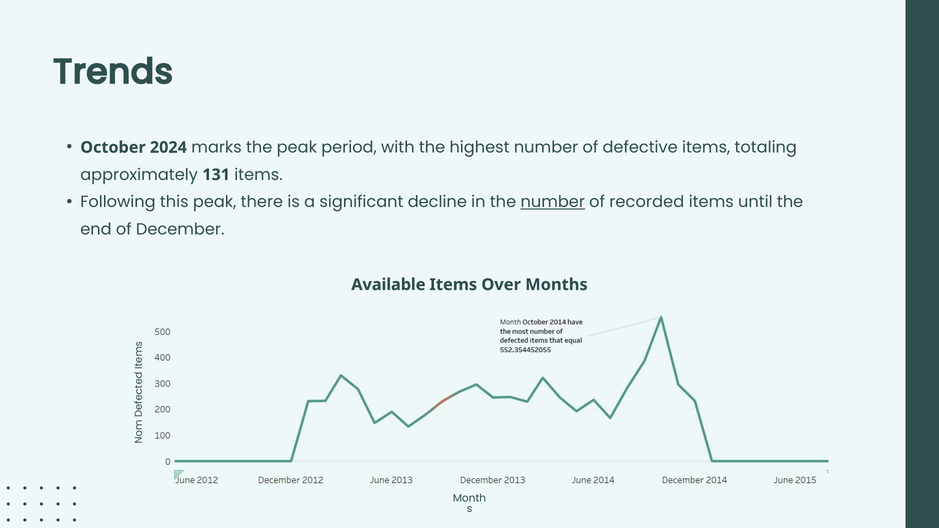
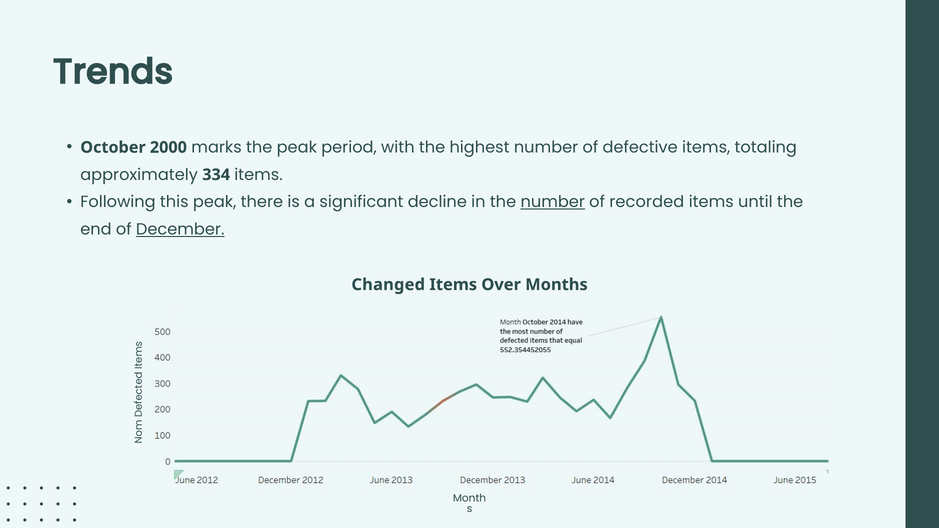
2024: 2024 -> 2000 (168, 147)
131: 131 -> 334 (216, 175)
December underline: none -> present (180, 229)
Available: Available -> Changed (388, 285)
